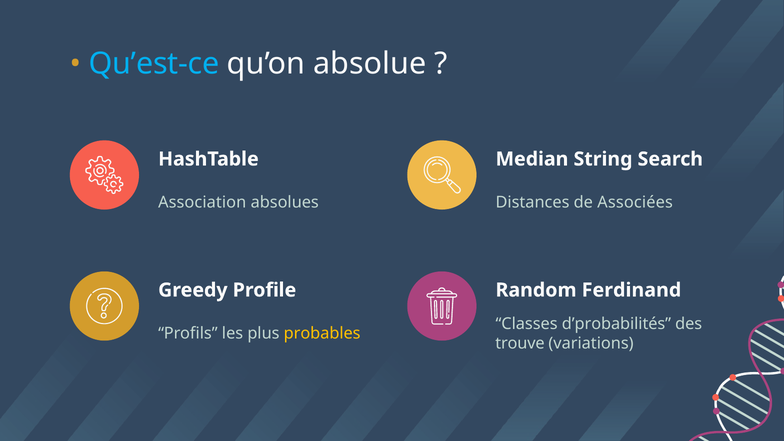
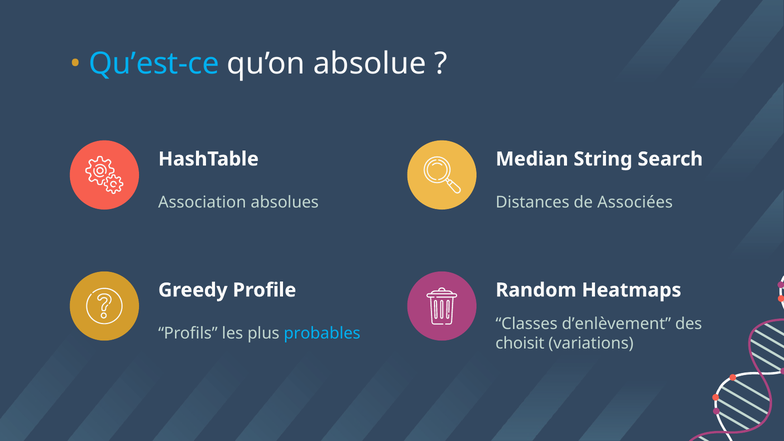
Ferdinand: Ferdinand -> Heatmaps (632, 290)
d’probabilités: d’probabilités -> d’enlèvement (616, 324)
probables colour: yellow -> light blue (322, 334)
trouve: trouve -> choisit (520, 343)
